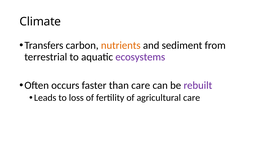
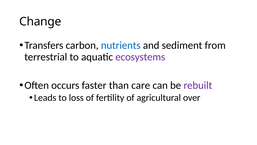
Climate: Climate -> Change (40, 22)
nutrients colour: orange -> blue (121, 45)
agricultural care: care -> over (192, 98)
